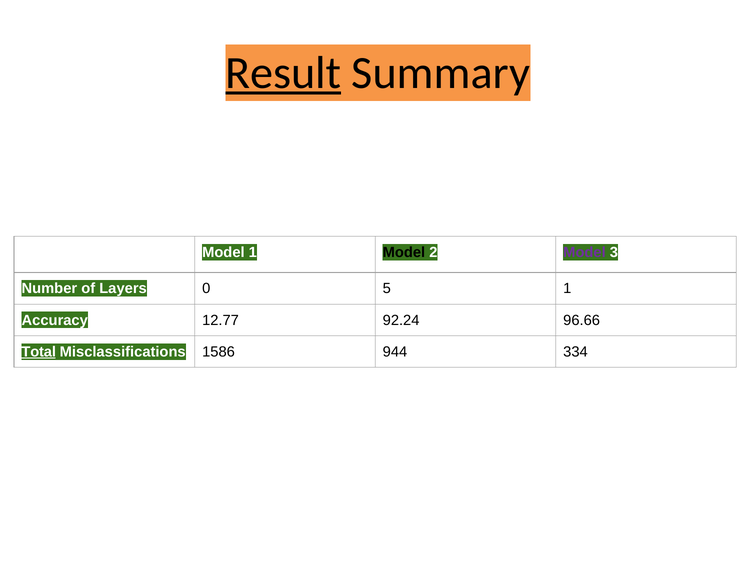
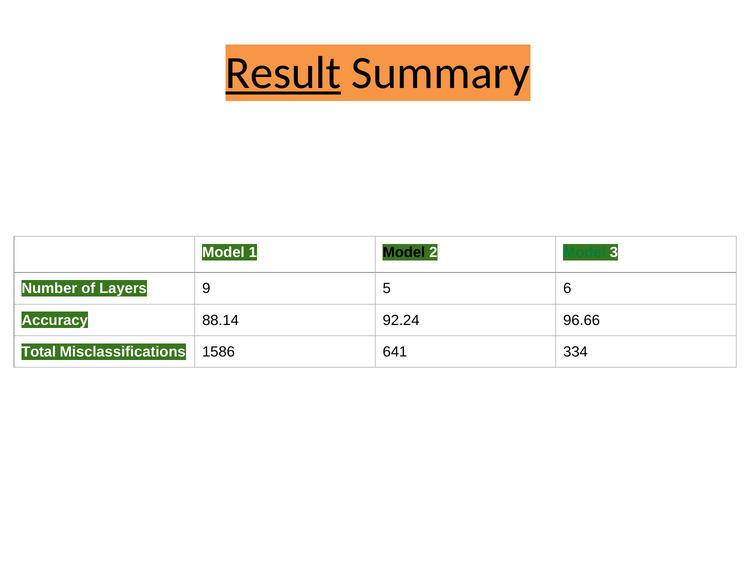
Model colour: purple -> green (584, 252)
0: 0 -> 9 (206, 289)
5 1: 1 -> 6 (567, 289)
12.77: 12.77 -> 88.14 (221, 320)
Total underline: present -> none (39, 352)
944: 944 -> 641 (395, 352)
